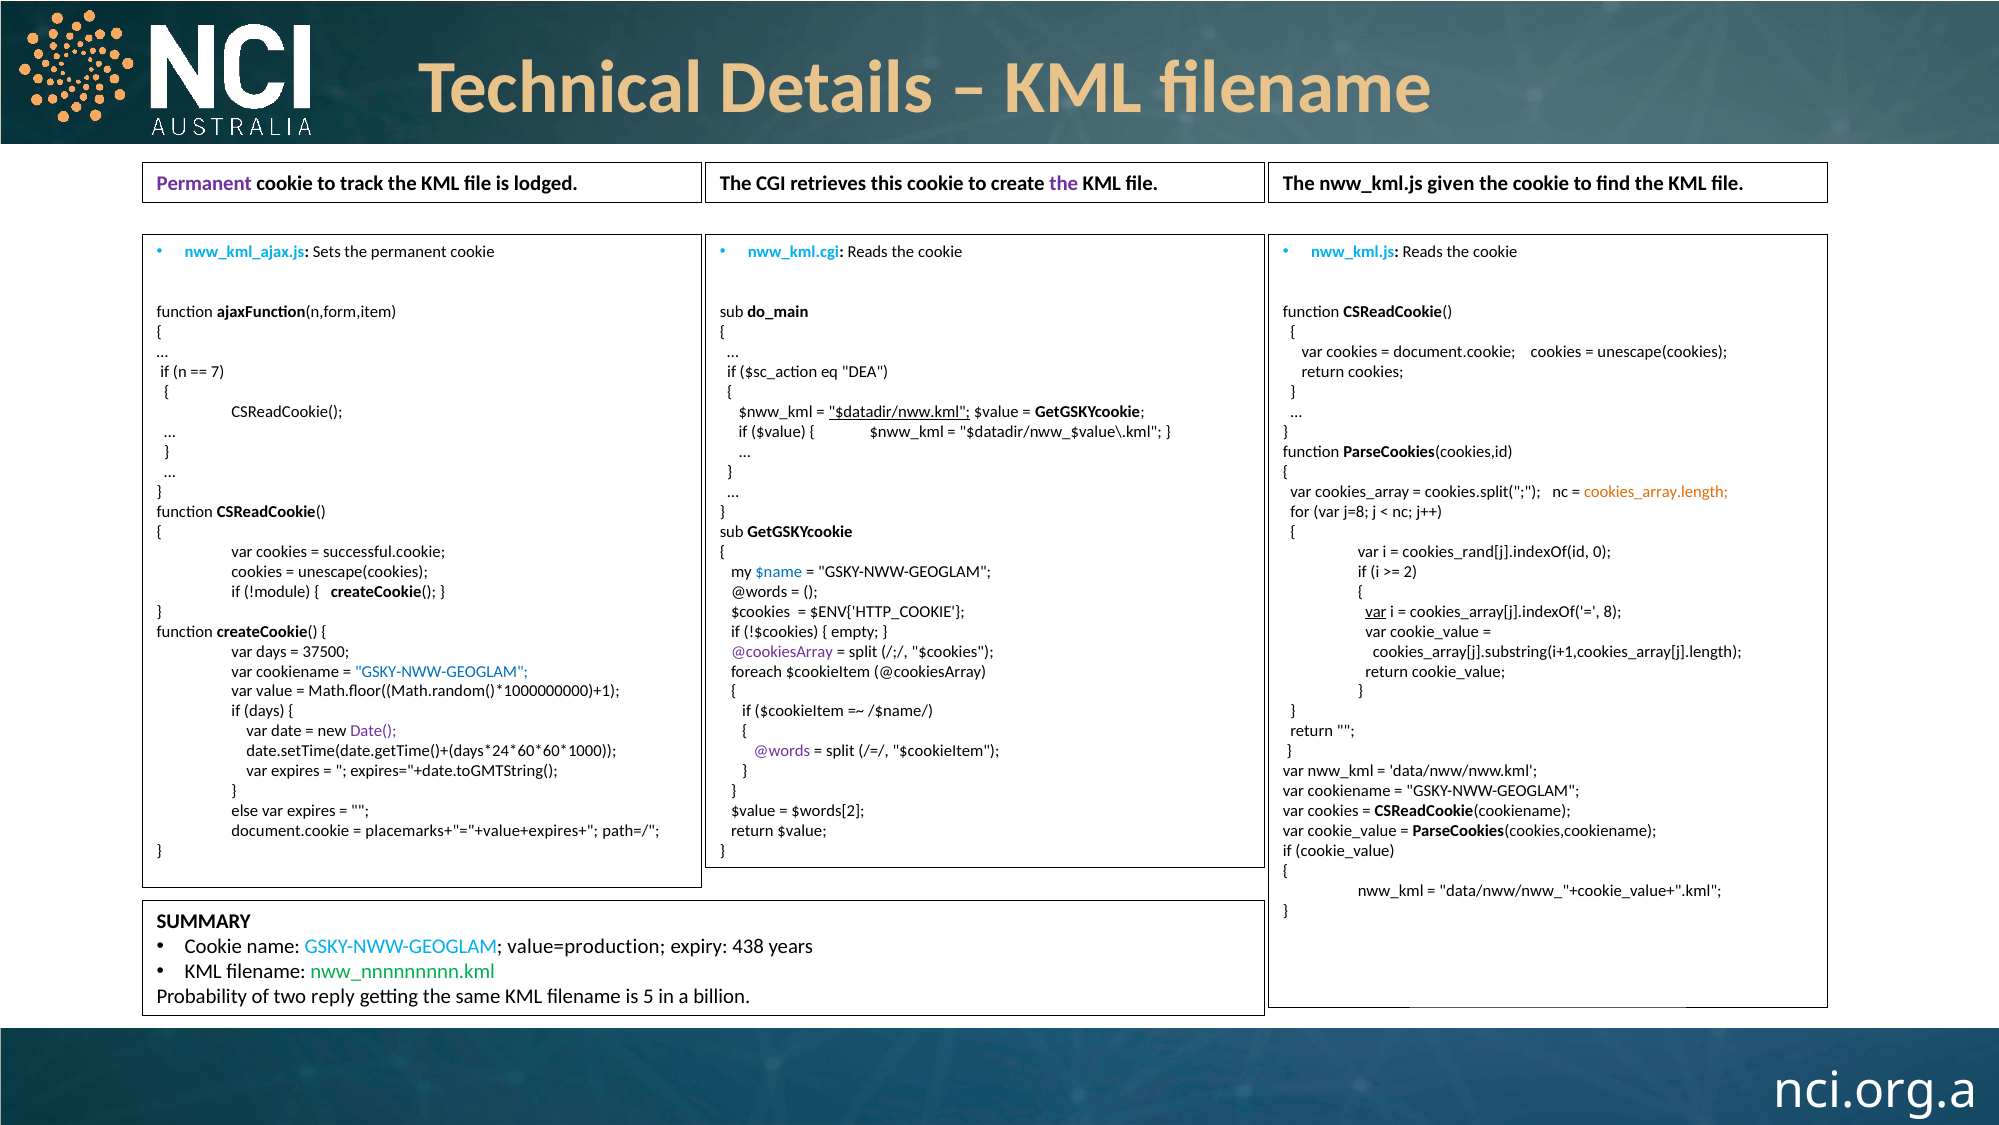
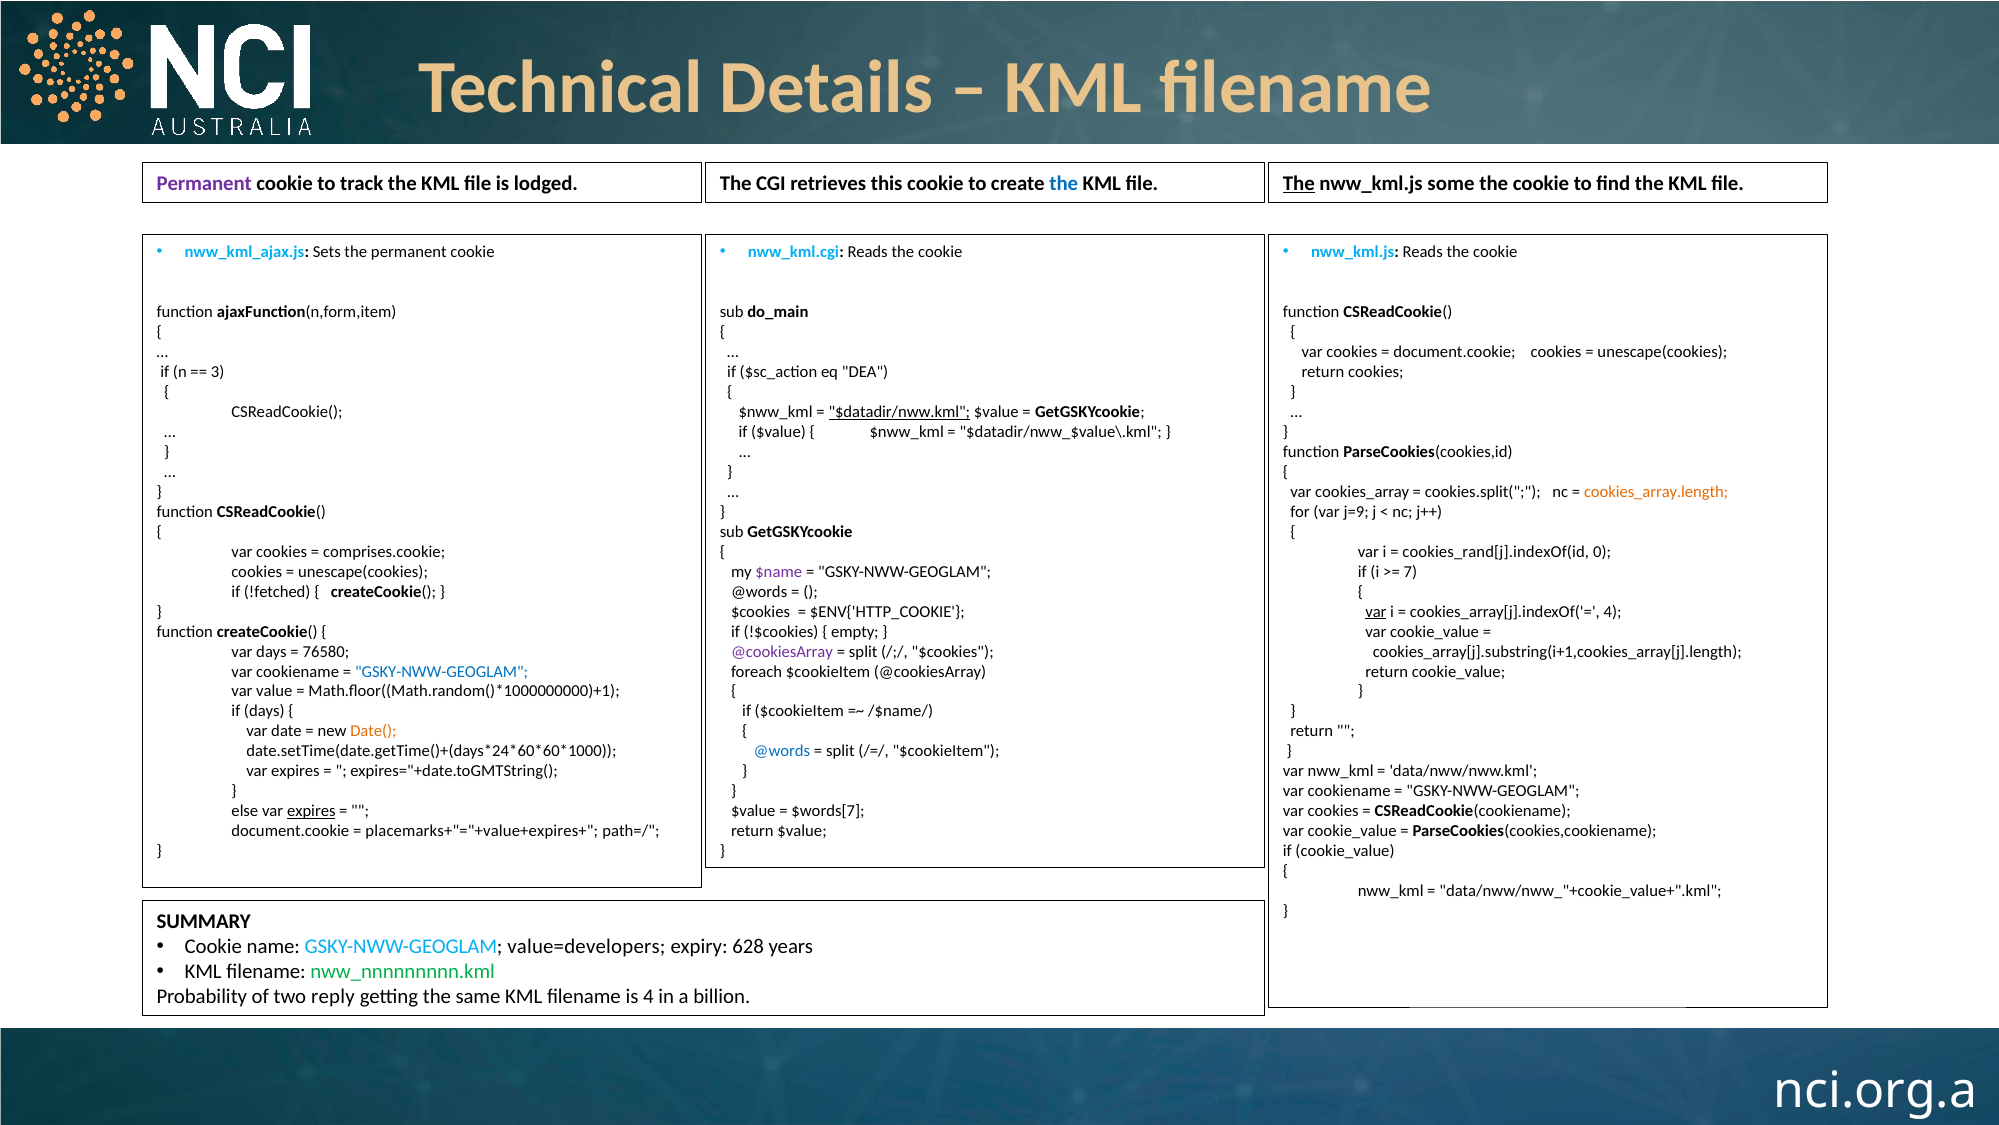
the colour: purple -> blue (1064, 183)
The underline: none -> present (1299, 183)
given: given -> some (1451, 183)
7: 7 -> 3 (218, 372)
j=8: j=8 -> j=9 (1356, 512)
successful.cookie: successful.cookie -> comprises.cookie (384, 551)
$name colour: blue -> purple (779, 571)
2: 2 -> 7 (1410, 571)
!module: !module -> !fetched (277, 591)
cookies_array[j].indexOf('= 8: 8 -> 4 (1613, 611)
37500: 37500 -> 76580 (326, 651)
Date( colour: purple -> orange (373, 731)
@words colour: purple -> blue (782, 751)
expires underline: none -> present (311, 811)
$words[2: $words[2 -> $words[7 (828, 811)
value=production: value=production -> value=developers (586, 946)
438: 438 -> 628 (748, 946)
is 5: 5 -> 4 (648, 996)
